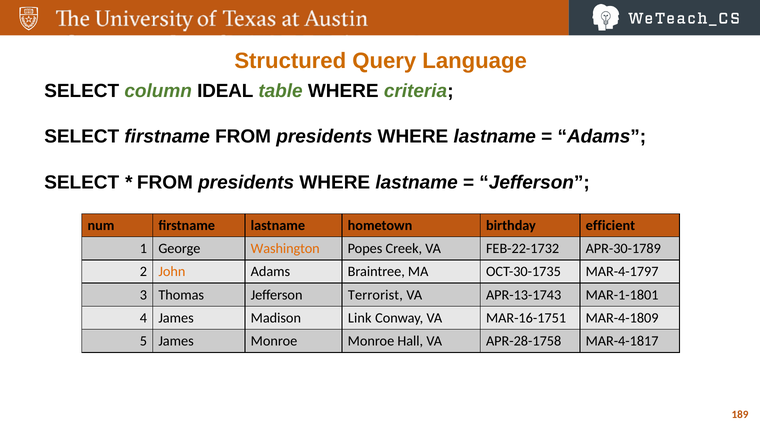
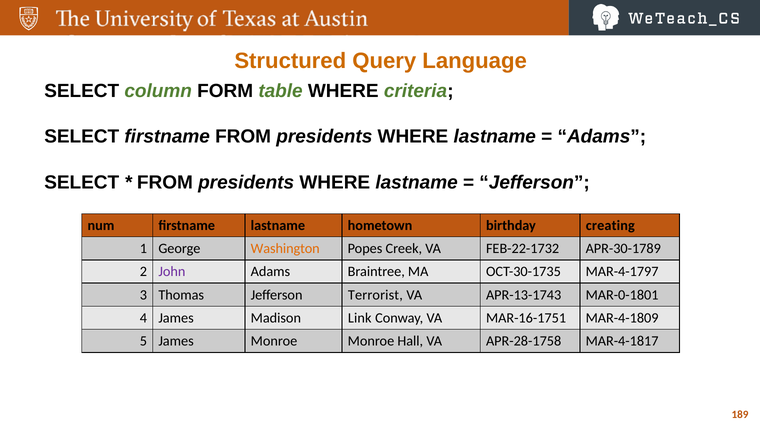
IDEAL: IDEAL -> FORM (225, 91)
efficient: efficient -> creating (610, 225)
John colour: orange -> purple (172, 271)
MAR-1-1801: MAR-1-1801 -> MAR-0-1801 (622, 294)
